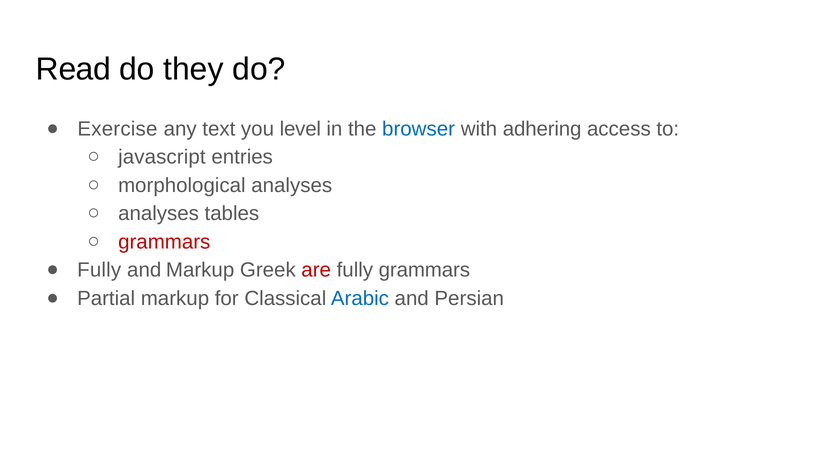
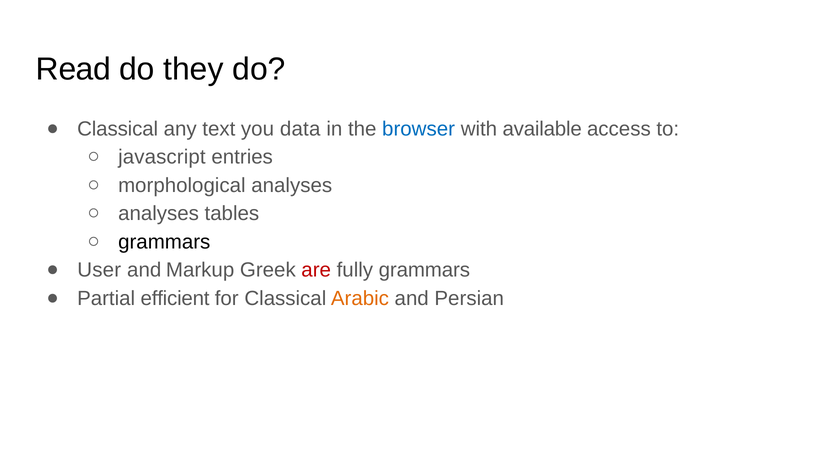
Exercise: Exercise -> Classical (118, 129)
level: level -> data (300, 129)
adhering: adhering -> available (542, 129)
grammars colour: red -> black (164, 242)
Fully: Fully -> User (99, 270)
Partial markup: markup -> efficient (175, 299)
Arabic colour: blue -> orange (360, 299)
